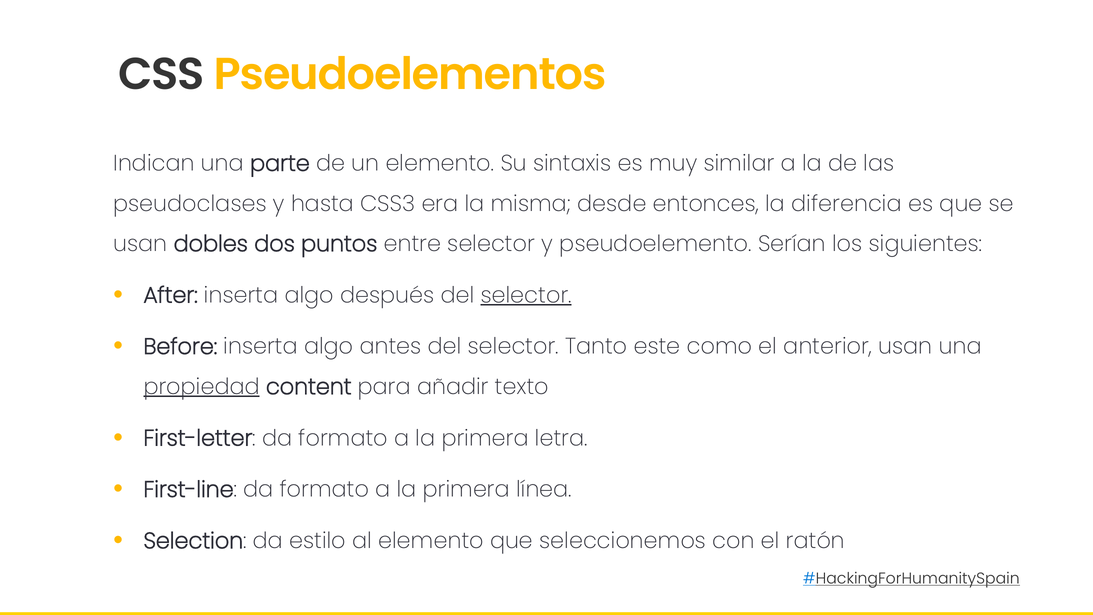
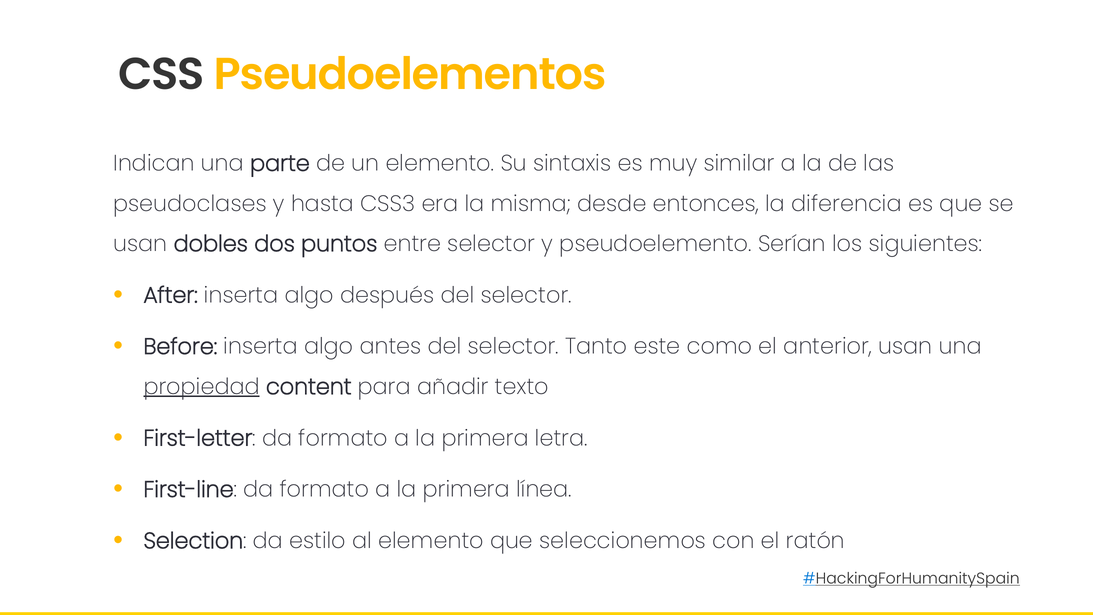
selector underline: present -> none (526, 295)
